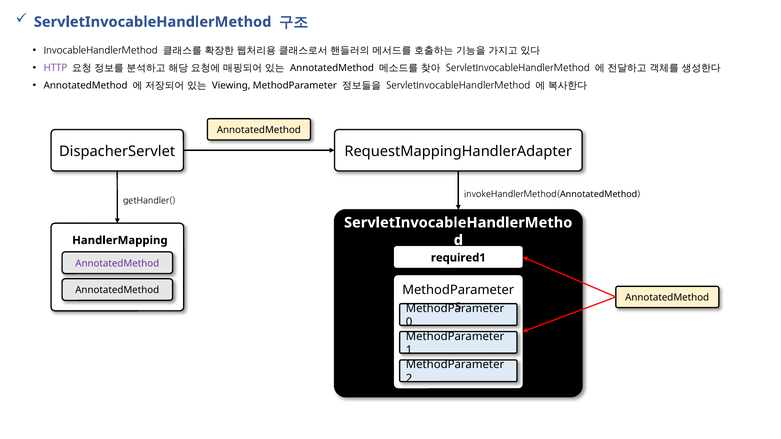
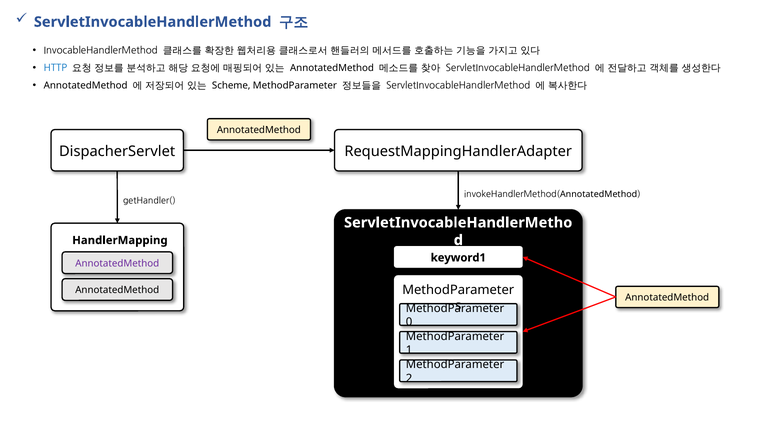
HTTP colour: purple -> blue (55, 68)
Viewing: Viewing -> Scheme (231, 85)
required1: required1 -> keyword1 (458, 258)
